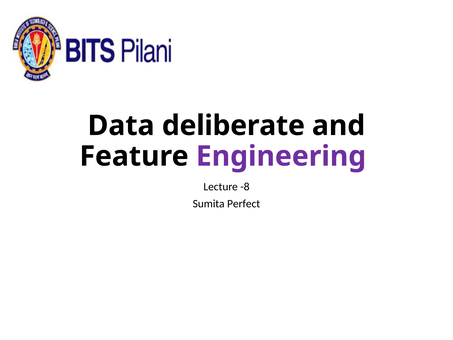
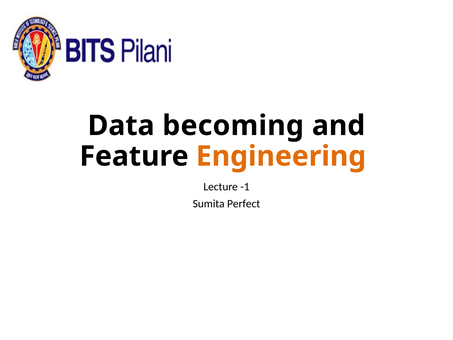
deliberate: deliberate -> becoming (233, 126)
Engineering colour: purple -> orange (281, 156)
-8: -8 -> -1 (245, 187)
